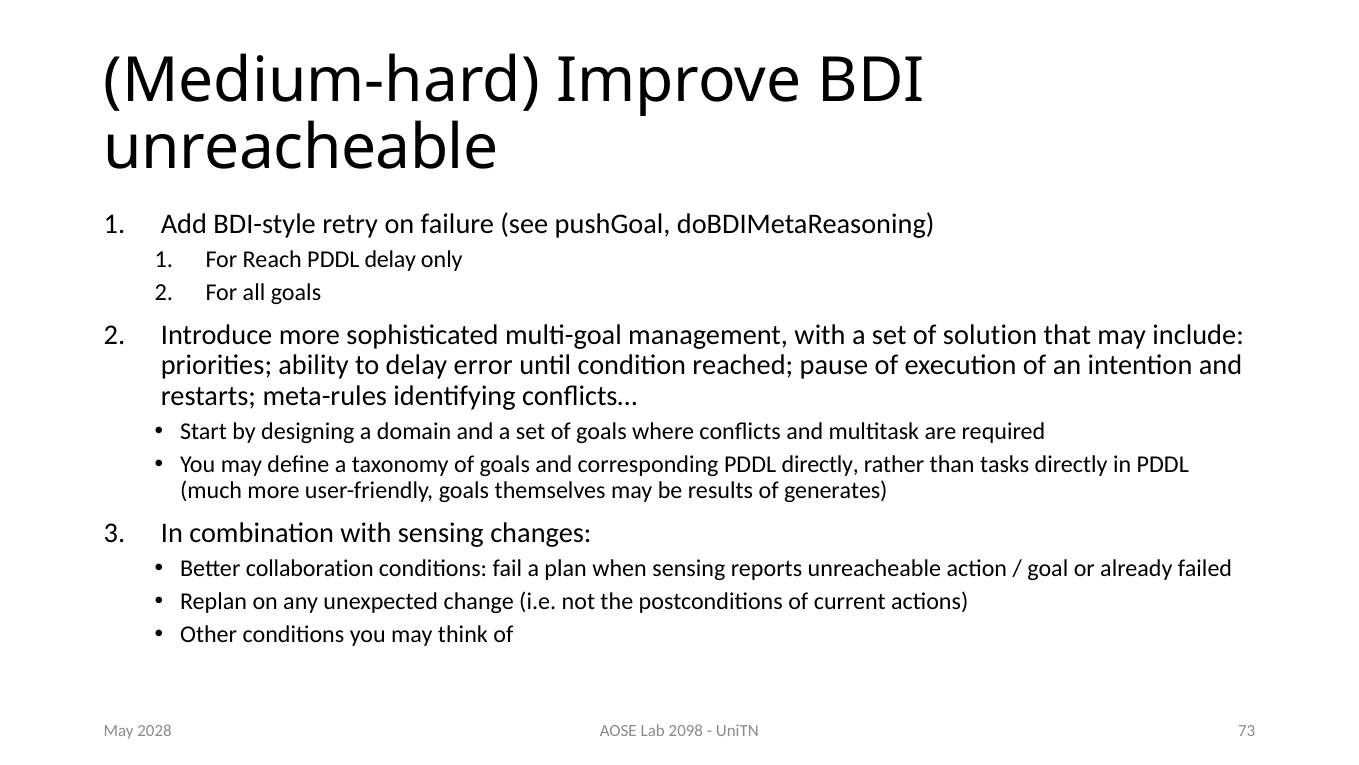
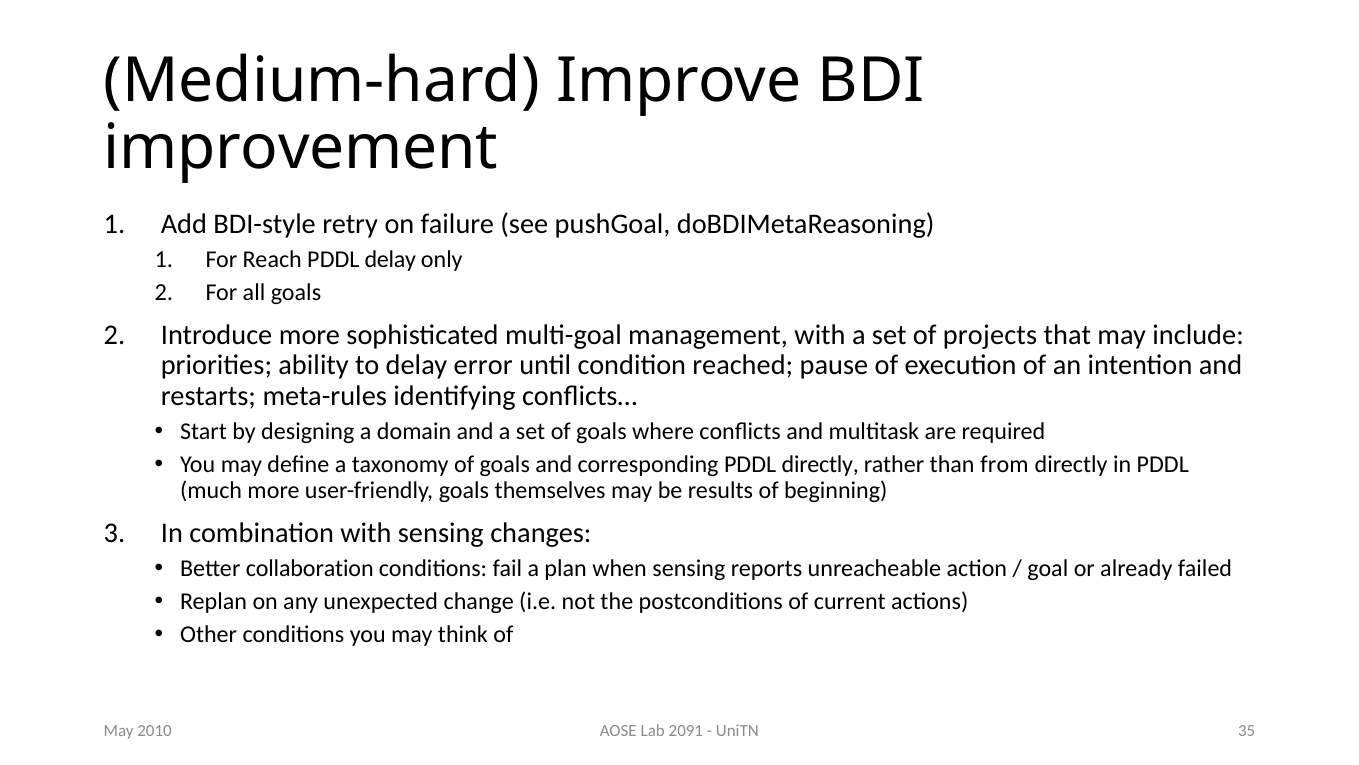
unreacheable: unreacheable -> improvement (301, 148)
solution: solution -> projects (990, 335)
tasks: tasks -> from (1004, 464)
generates: generates -> beginning (836, 490)
2098: 2098 -> 2091 (686, 730)
73: 73 -> 35 (1247, 730)
2028: 2028 -> 2010 (155, 730)
